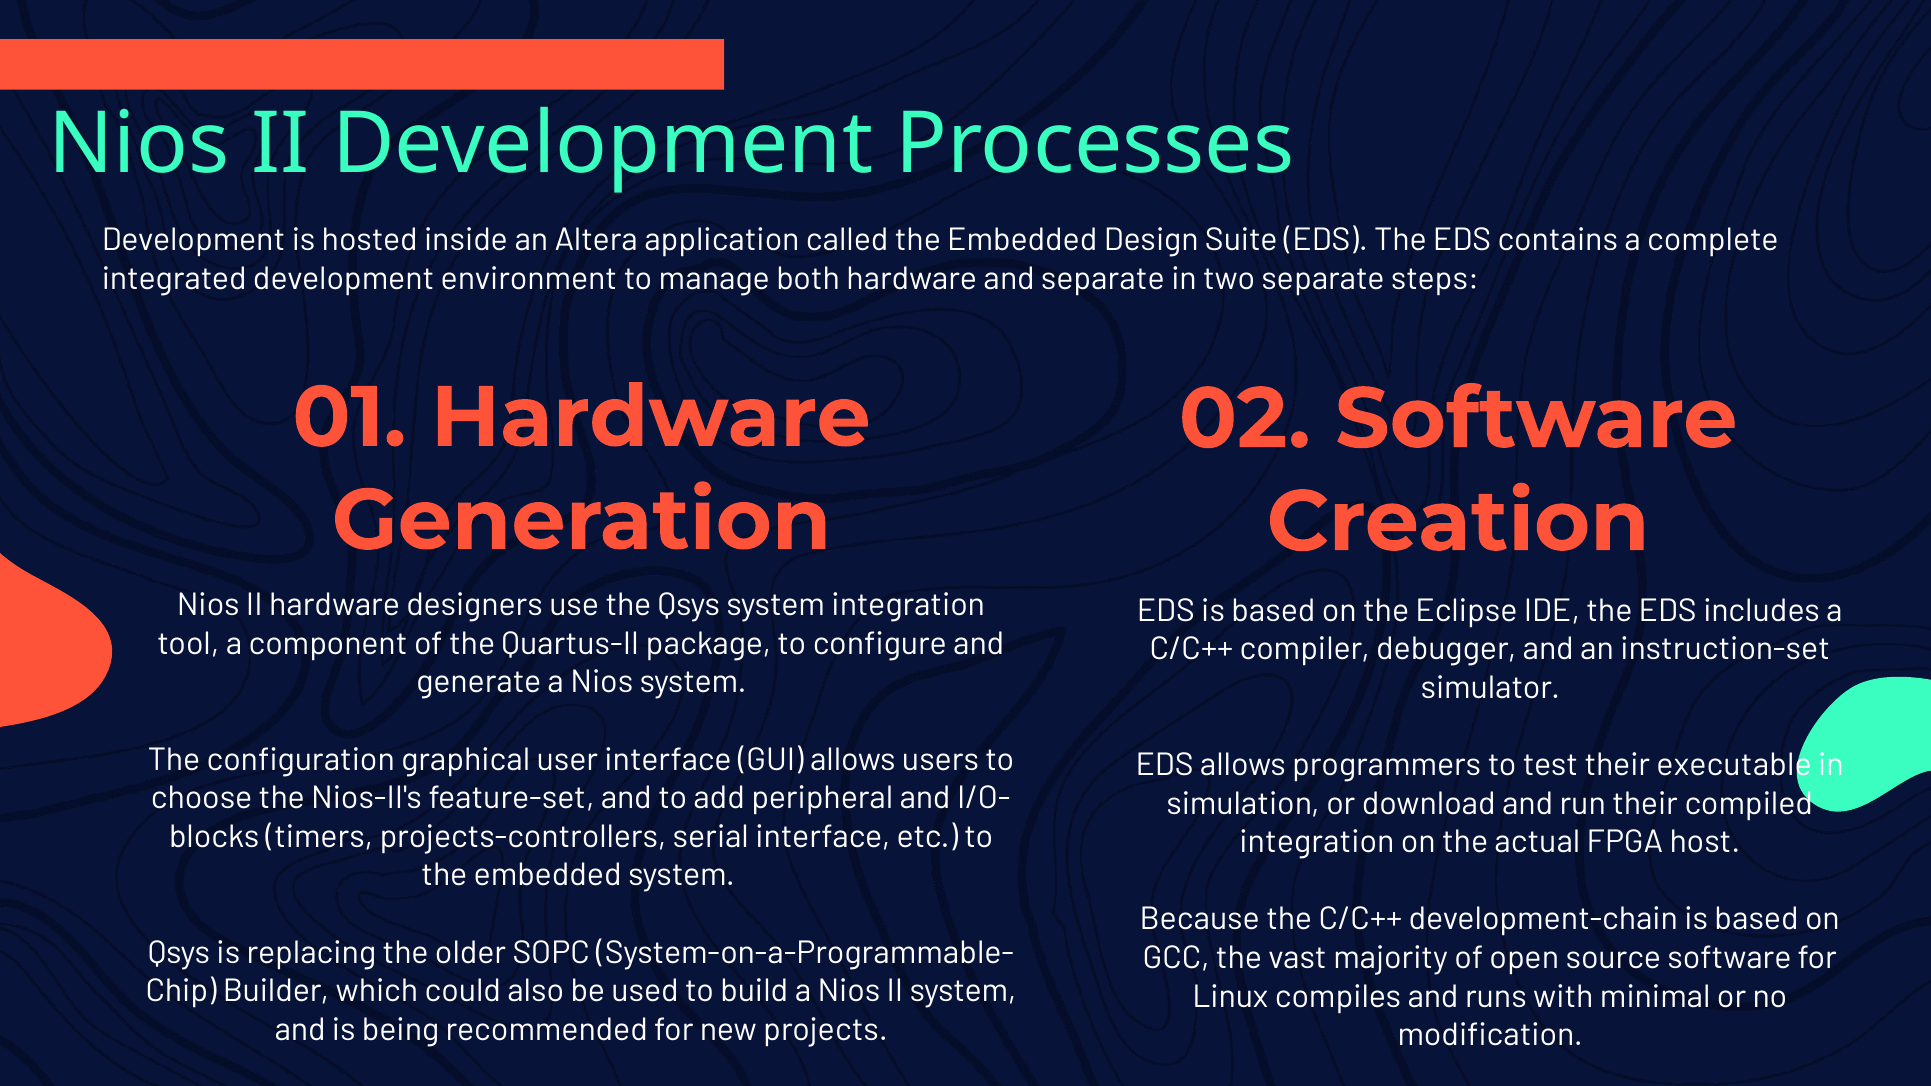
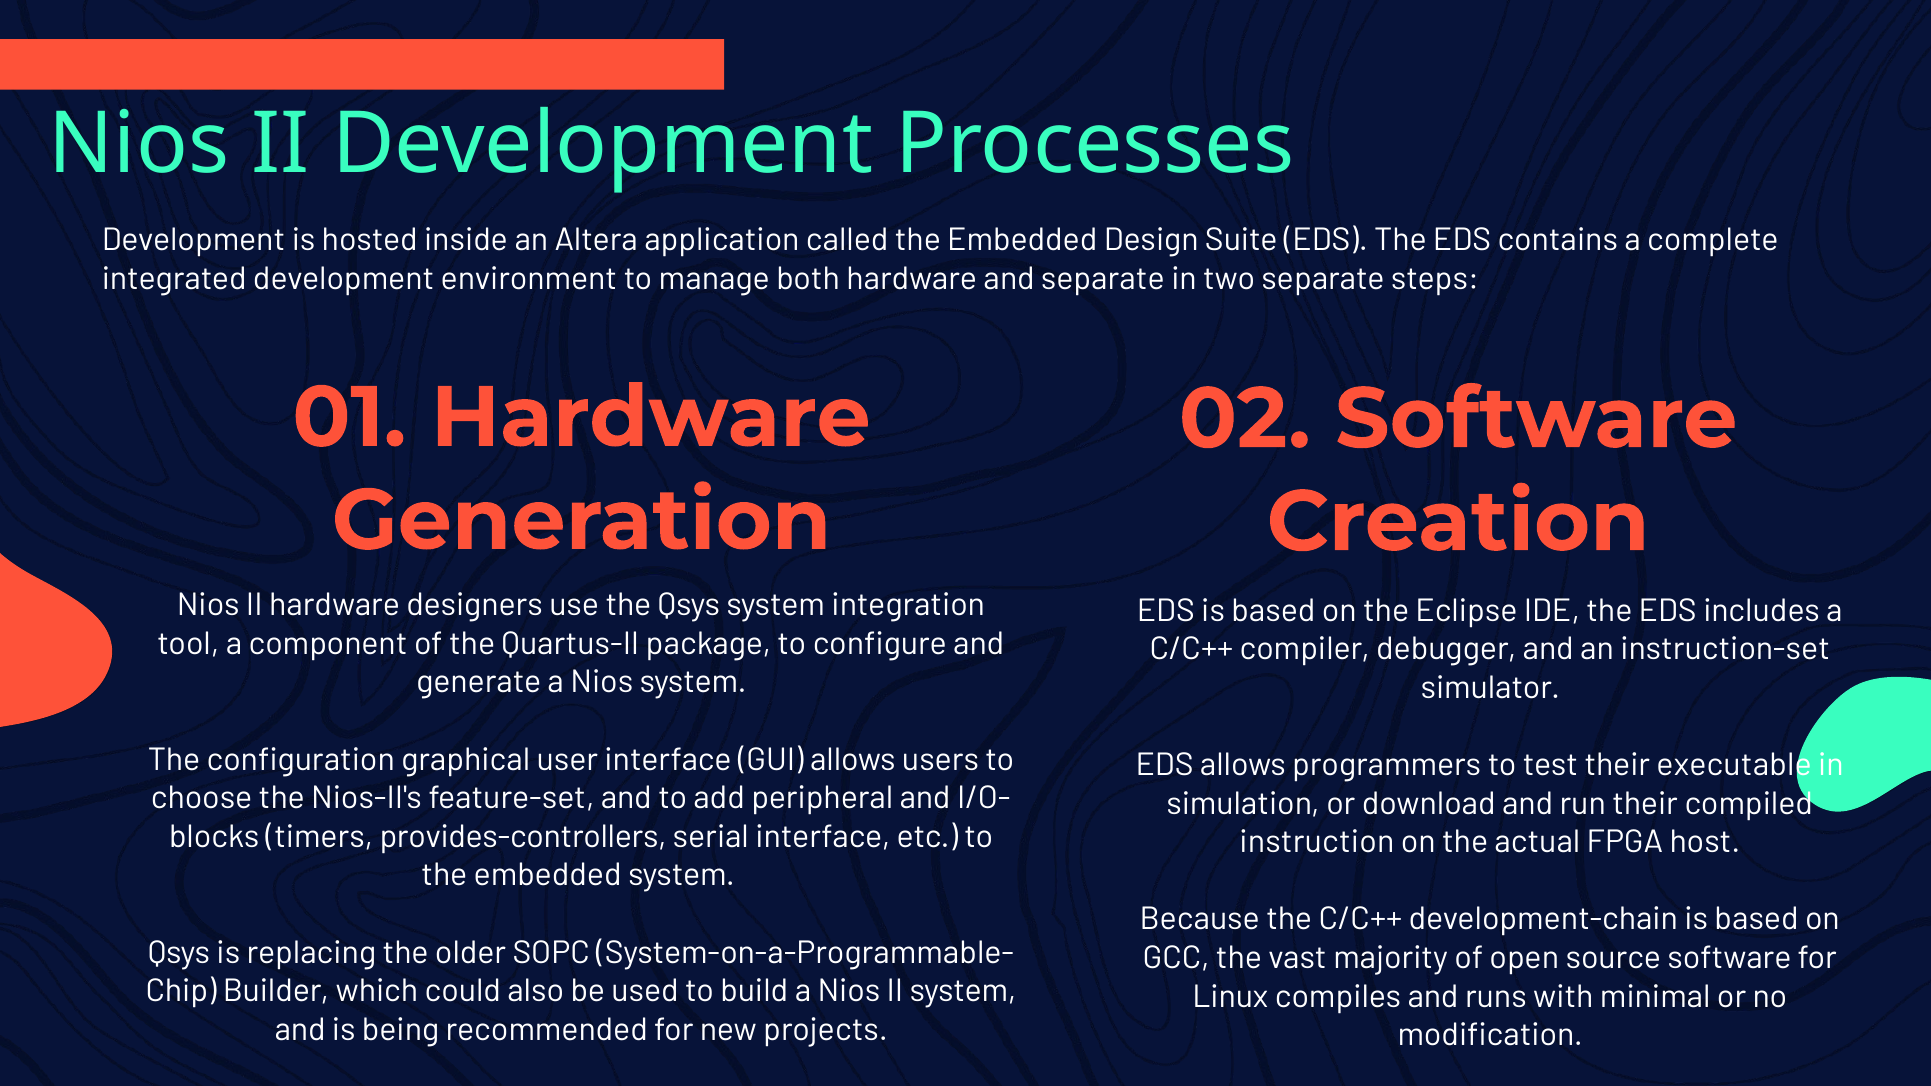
projects-controllers: projects-controllers -> provides-controllers (523, 837)
integration: integration -> instruction (1317, 842)
